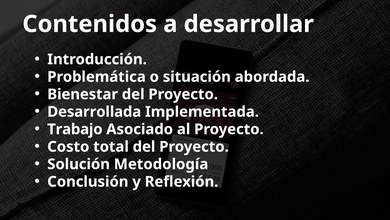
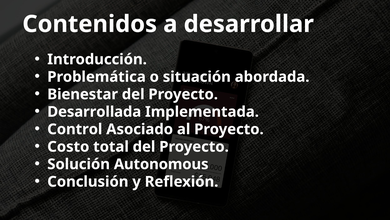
Trabajo: Trabajo -> Control (75, 129)
Metodología: Metodología -> Autonomous (161, 164)
